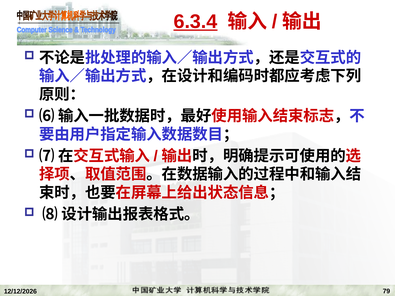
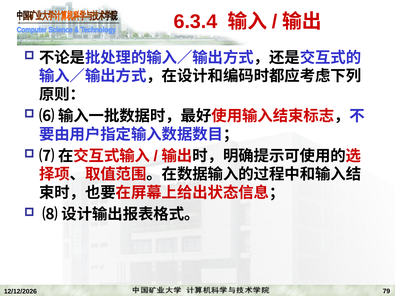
6.3.4 underline: present -> none (195, 22)
